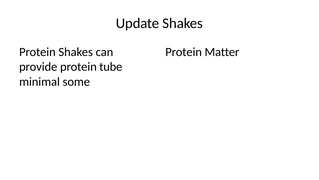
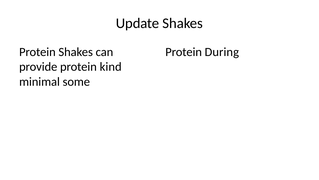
Matter: Matter -> During (222, 52)
tube: tube -> kind (111, 67)
